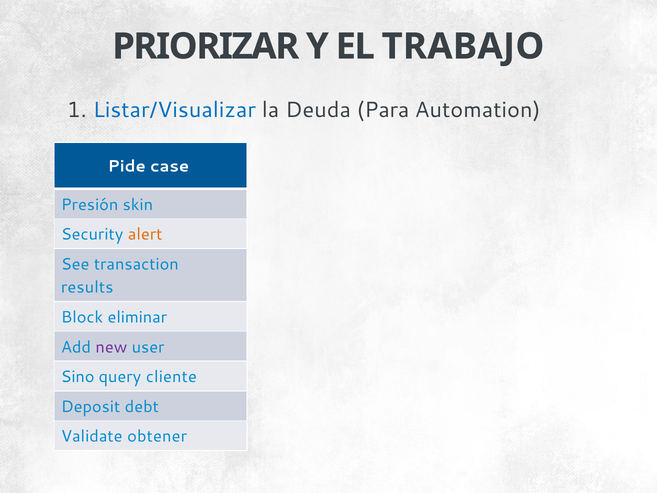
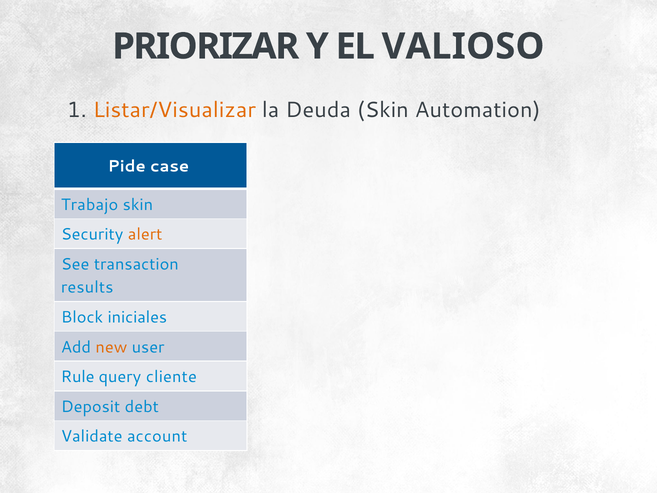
TRABAJO: TRABAJO -> VALIOSO (463, 46)
Listar/Visualizar colour: blue -> orange (174, 110)
Deuda Para: Para -> Skin (383, 110)
Presión: Presión -> Trabajo (90, 205)
eliminar: eliminar -> iniciales (137, 317)
new colour: purple -> orange (111, 347)
Sino: Sino -> Rule (78, 377)
obtener: obtener -> account (157, 436)
